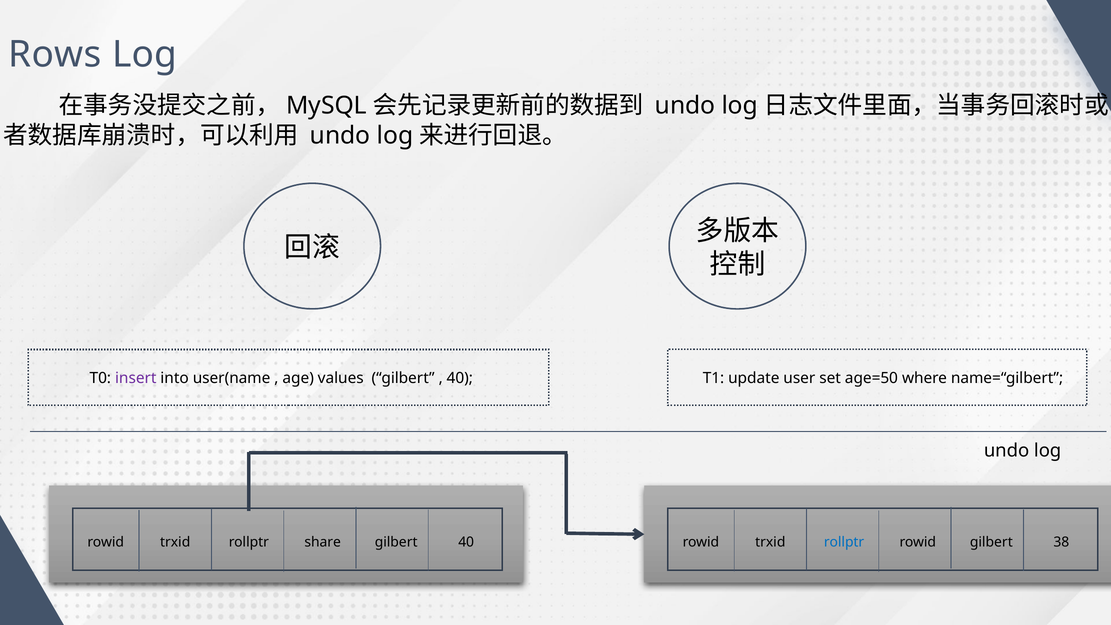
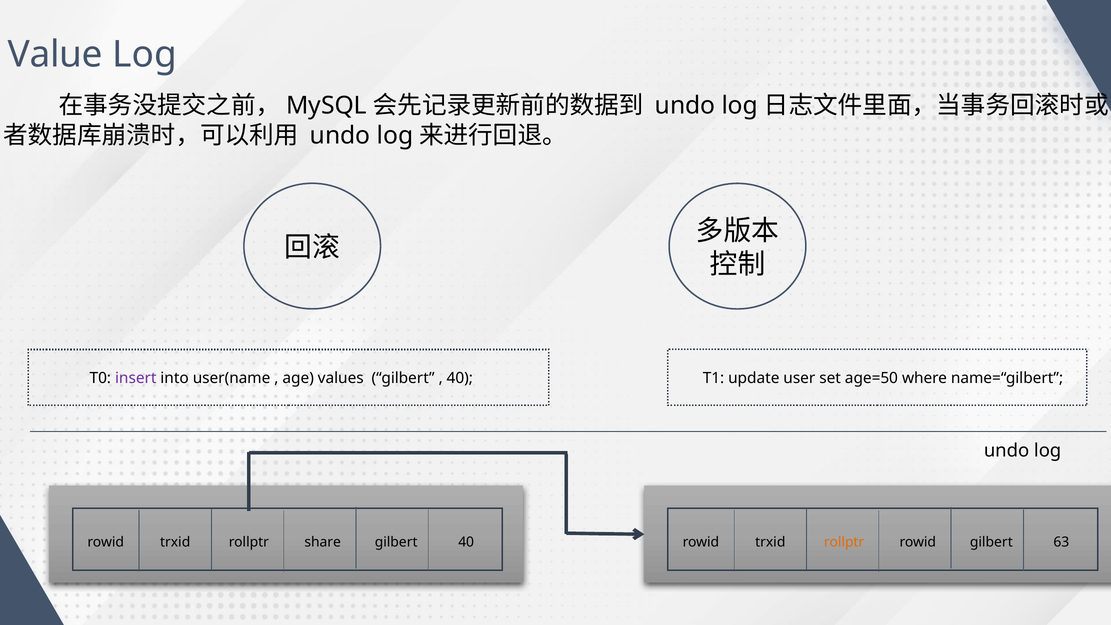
Rows: Rows -> Value (55, 54)
rollptr colour: blue -> orange (844, 542)
38: 38 -> 63 (1061, 542)
